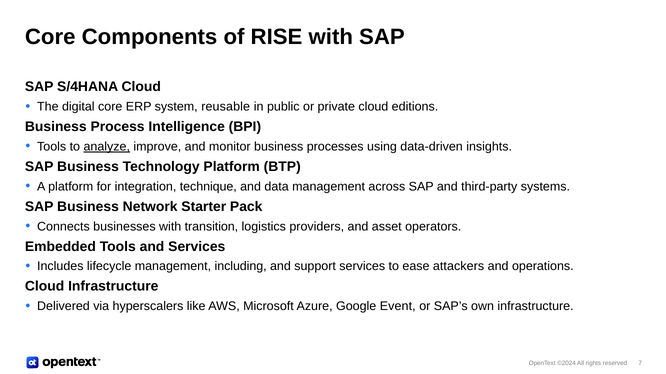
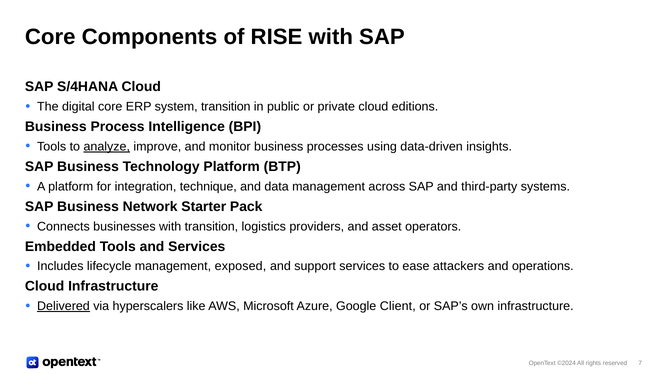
system reusable: reusable -> transition (226, 107)
including: including -> exposed (241, 267)
Delivered underline: none -> present (63, 307)
Event: Event -> Client (398, 307)
